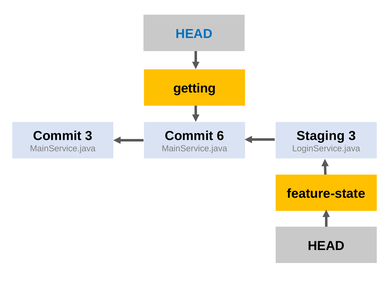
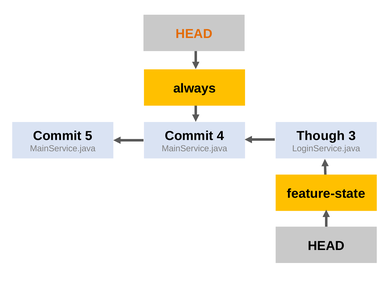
HEAD colour: blue -> orange (194, 34)
getting: getting -> always (195, 88)
Commit 3: 3 -> 5 (89, 136)
6: 6 -> 4 (220, 136)
Staging: Staging -> Though (321, 136)
